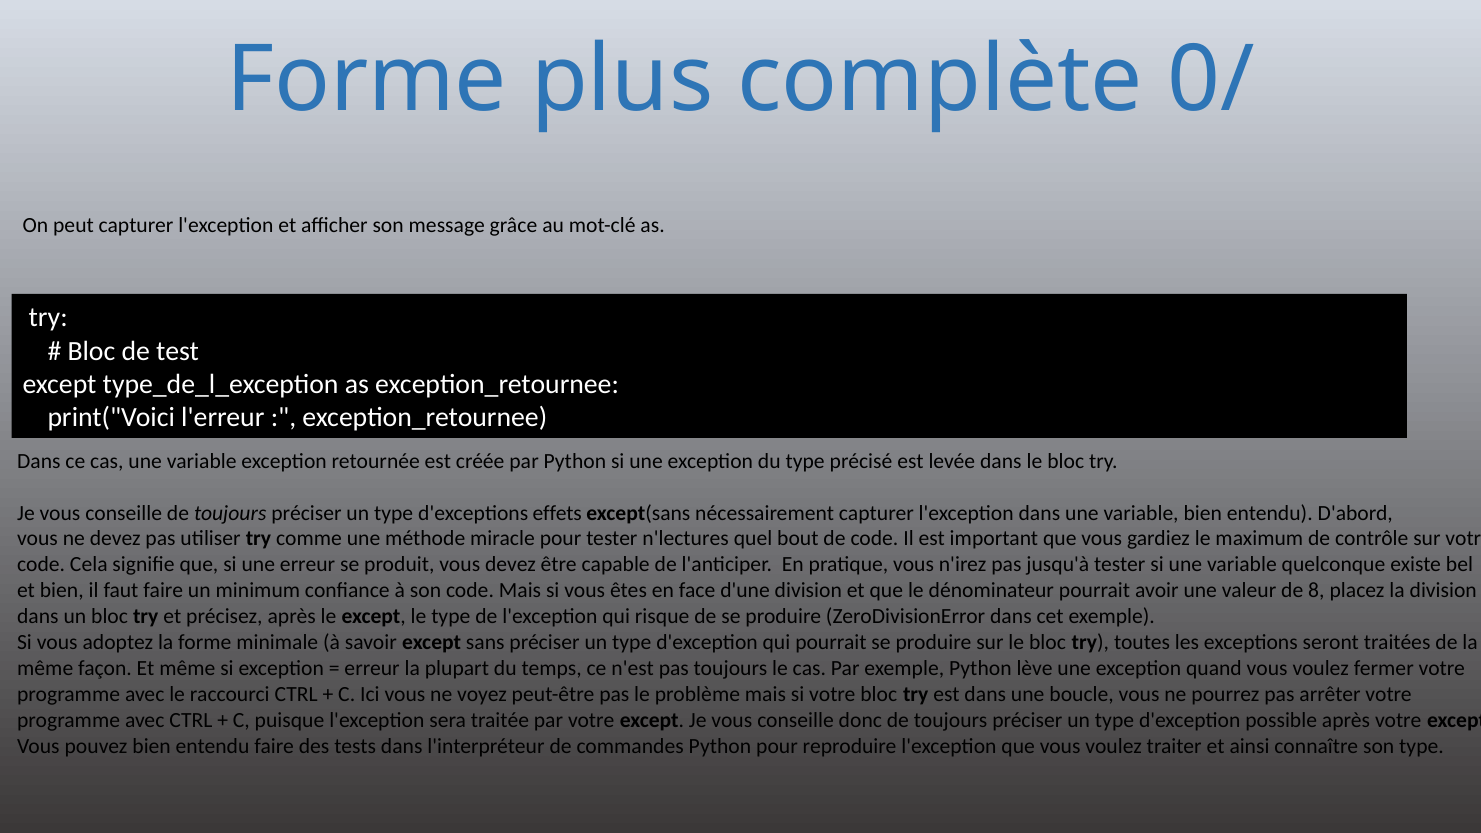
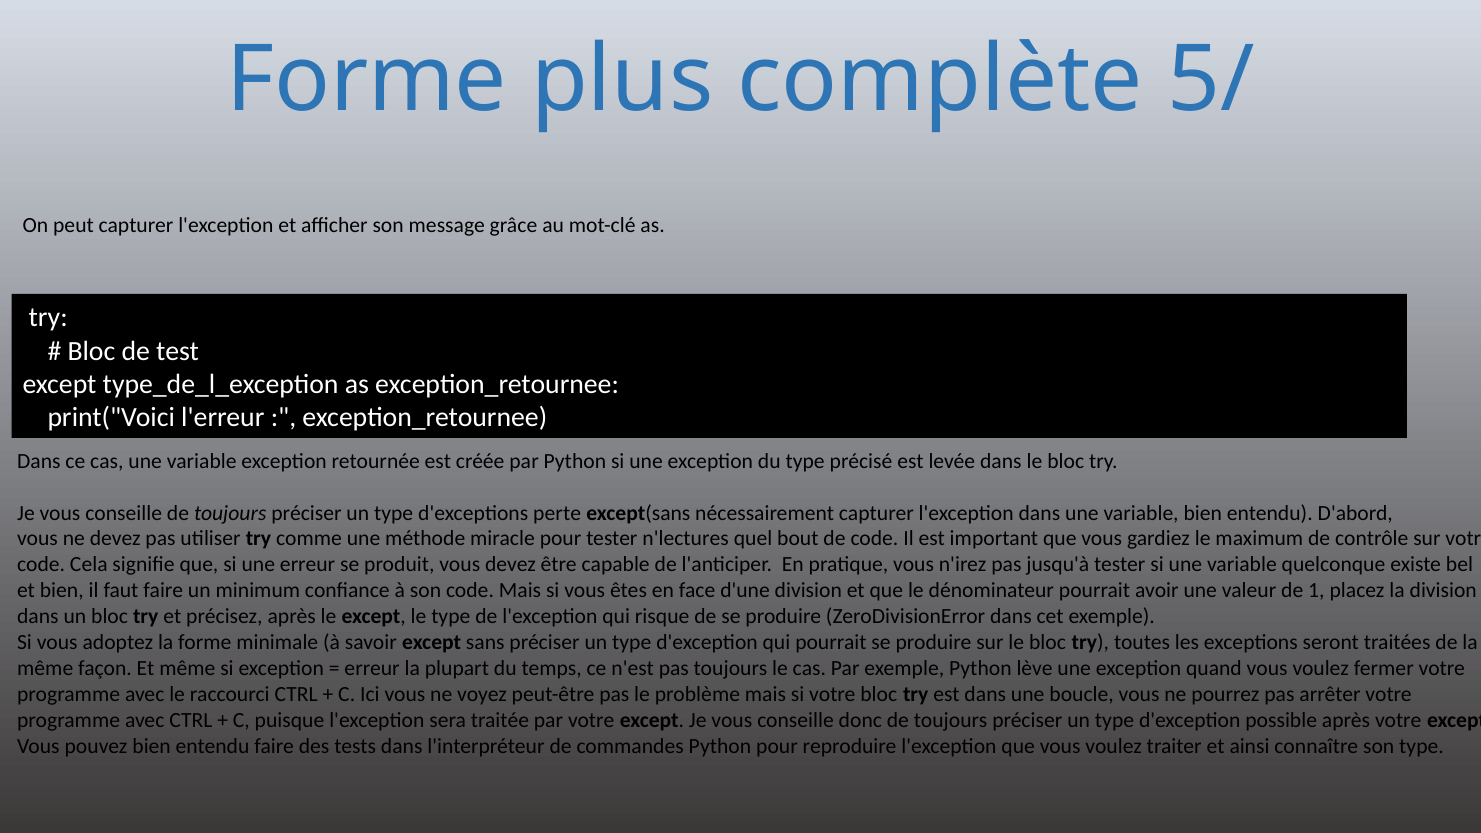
0/: 0/ -> 5/ (1211, 80)
effets: effets -> perte (557, 513)
8: 8 -> 1 (1316, 591)
